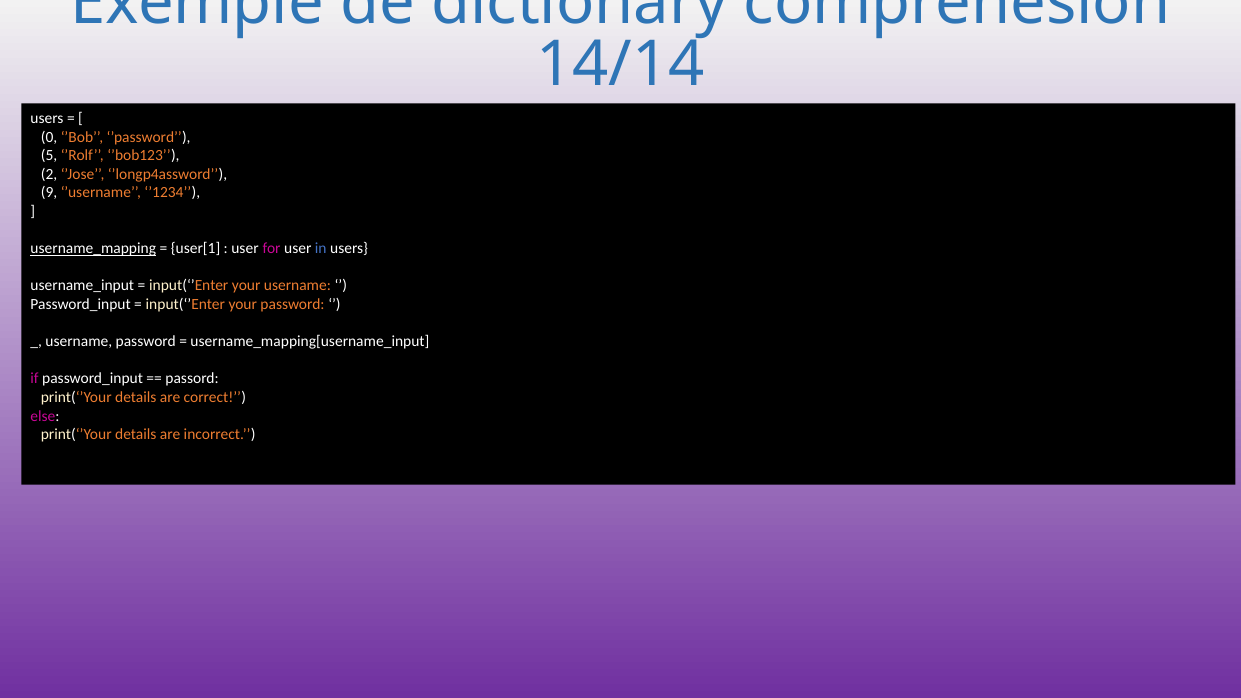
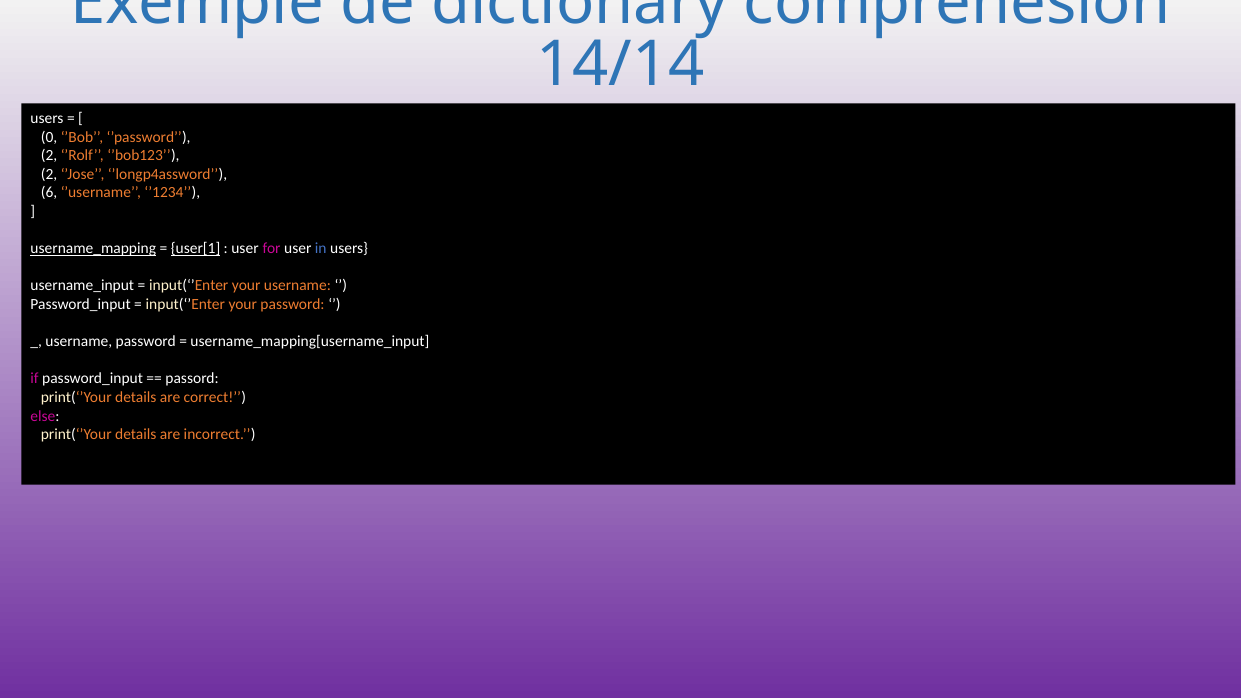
5: 5 -> 2 (49, 156)
9: 9 -> 6 (49, 193)
user[1 underline: none -> present (196, 249)
